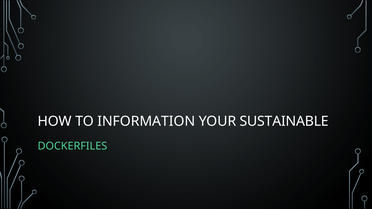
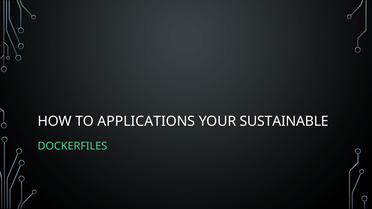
INFORMATION: INFORMATION -> APPLICATIONS (146, 121)
